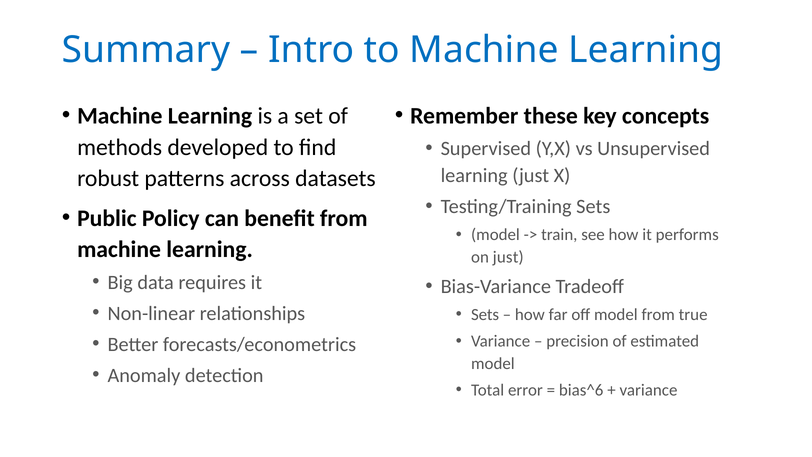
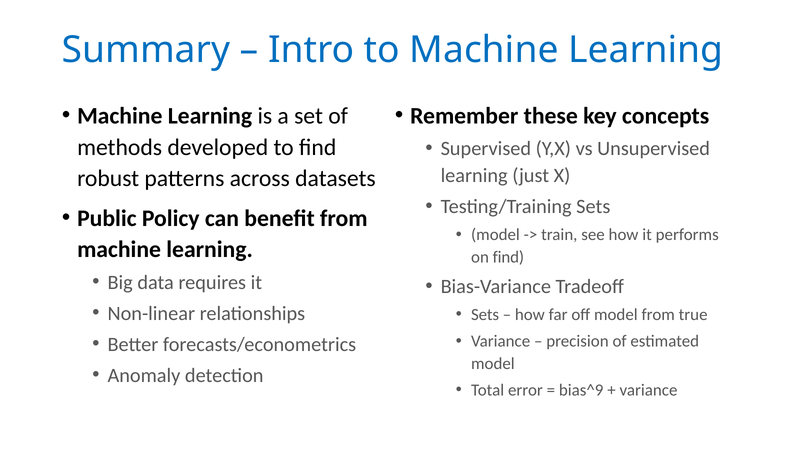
on just: just -> find (508, 257)
bias^6: bias^6 -> bias^9 (581, 390)
